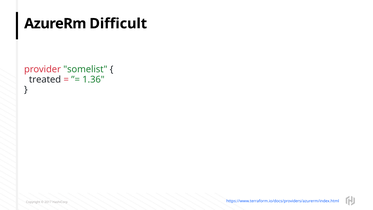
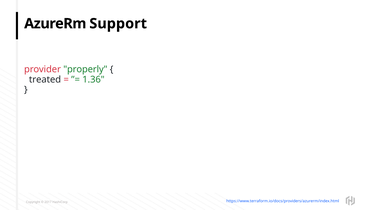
Difficult: Difficult -> Support (118, 24)
somelist: somelist -> properly (85, 69)
